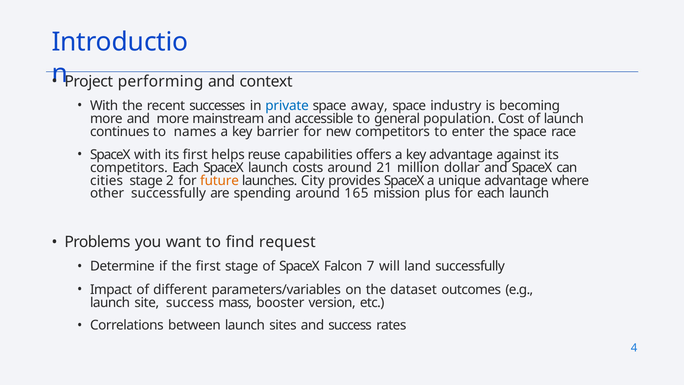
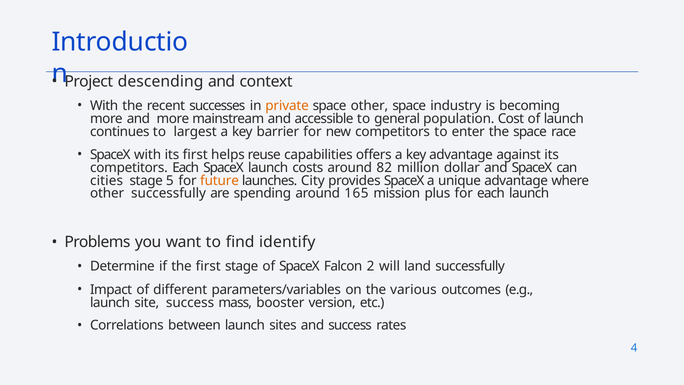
performing: performing -> descending (161, 81)
private colour: blue -> orange (287, 106)
space away: away -> other (369, 106)
names: names -> largest (195, 131)
21: 21 -> 82 (384, 167)
2: 2 -> 5 (170, 180)
request: request -> identify (287, 242)
7: 7 -> 2 (371, 266)
dataset: dataset -> various (413, 289)
